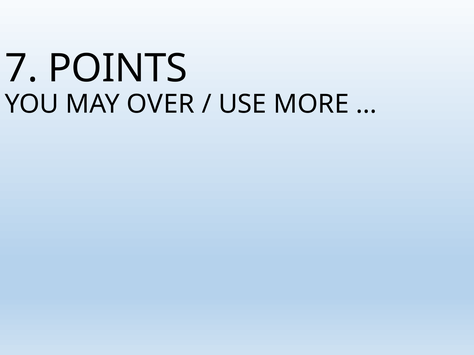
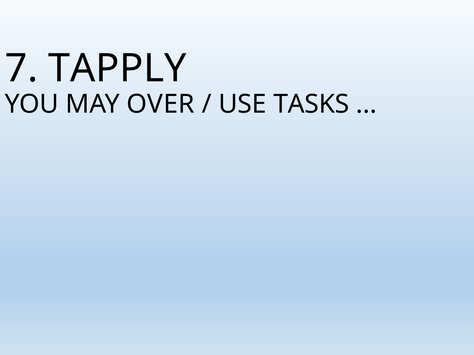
POINTS: POINTS -> TAPPLY (117, 69)
MORE: MORE -> TASKS (311, 104)
